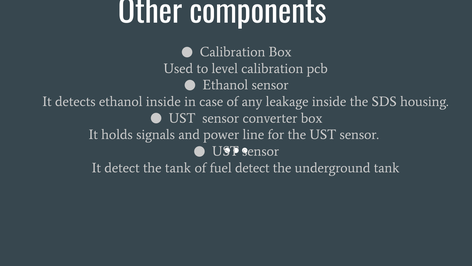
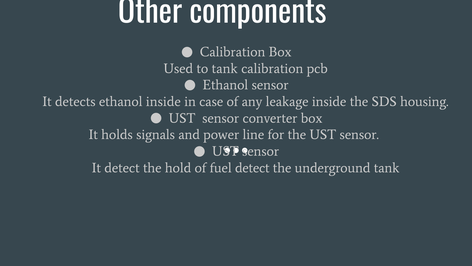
to level: level -> tank (225, 68)
the tank: tank -> hold (178, 167)
